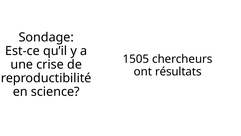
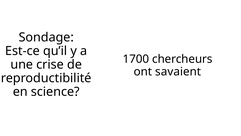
1505: 1505 -> 1700 (136, 59)
résultats: résultats -> savaient (178, 71)
